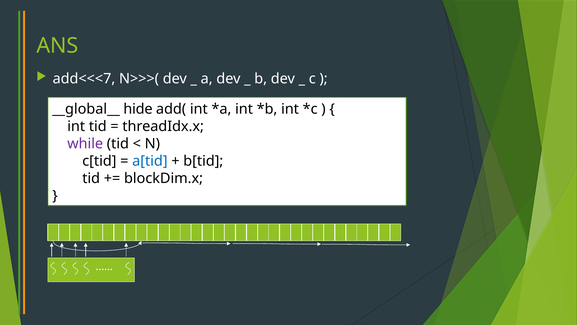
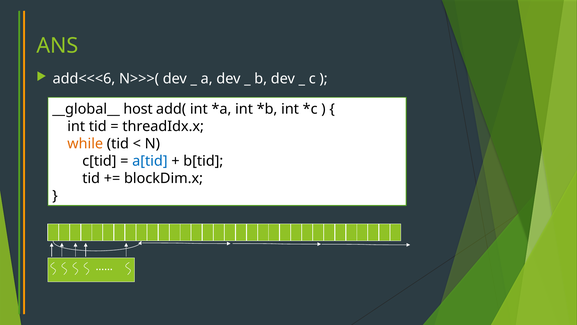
add<<<7: add<<<7 -> add<<<6 (84, 79)
hide: hide -> host (138, 109)
while colour: purple -> orange (85, 144)
